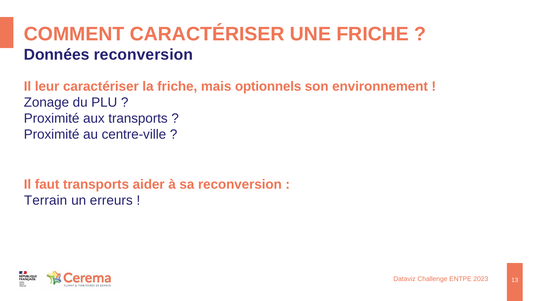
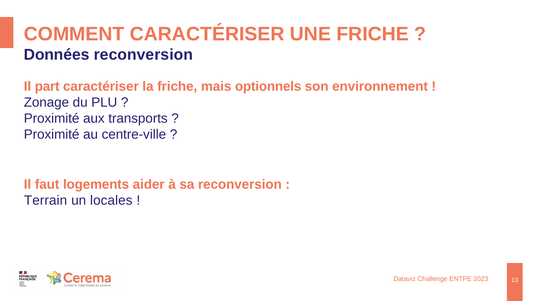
leur: leur -> part (47, 86)
faut transports: transports -> logements (96, 184)
erreurs: erreurs -> locales (111, 200)
